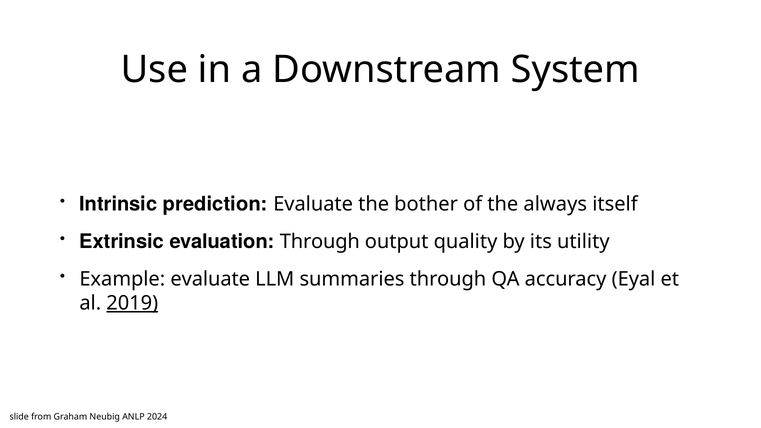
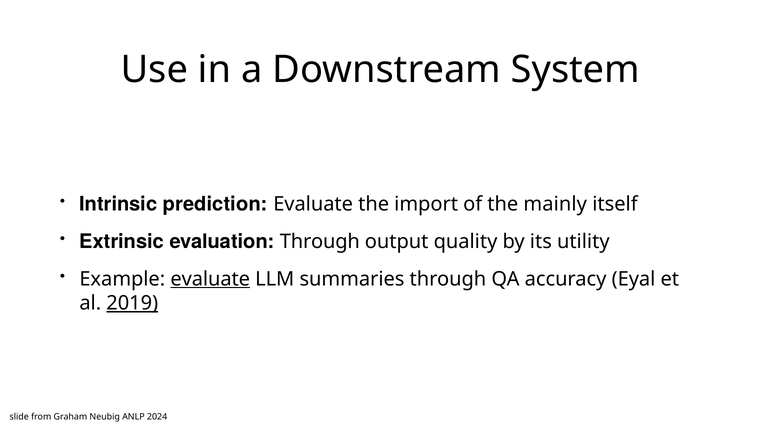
bother: bother -> import (426, 204)
always: always -> mainly (555, 204)
evaluate underline: none -> present (210, 279)
